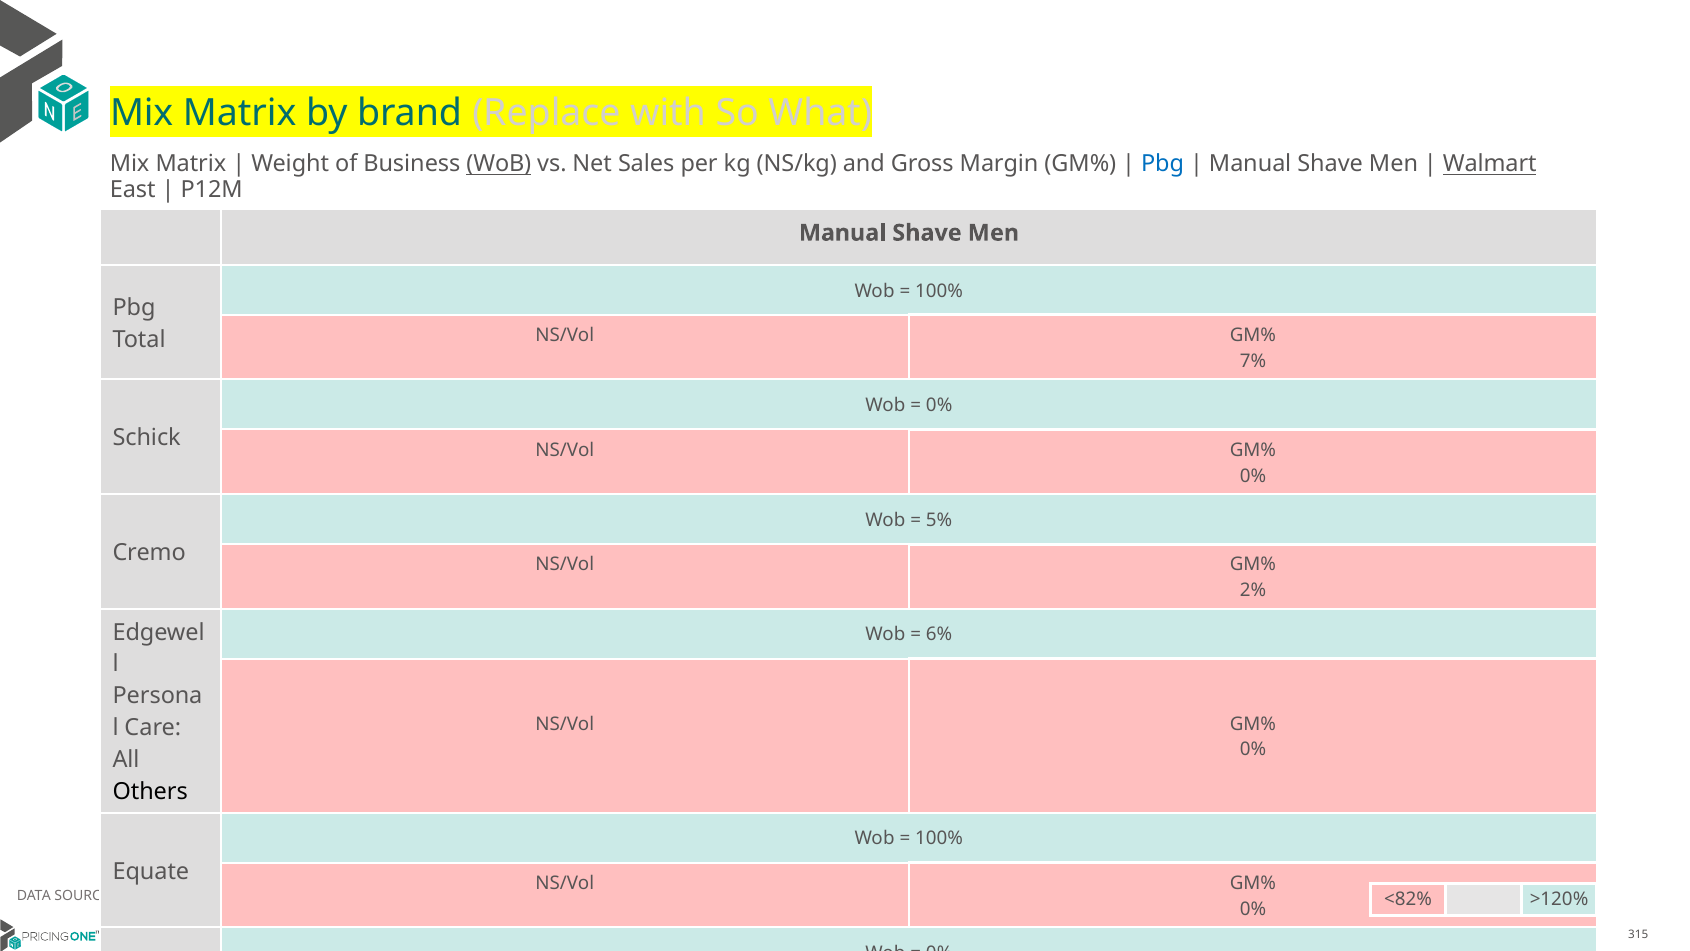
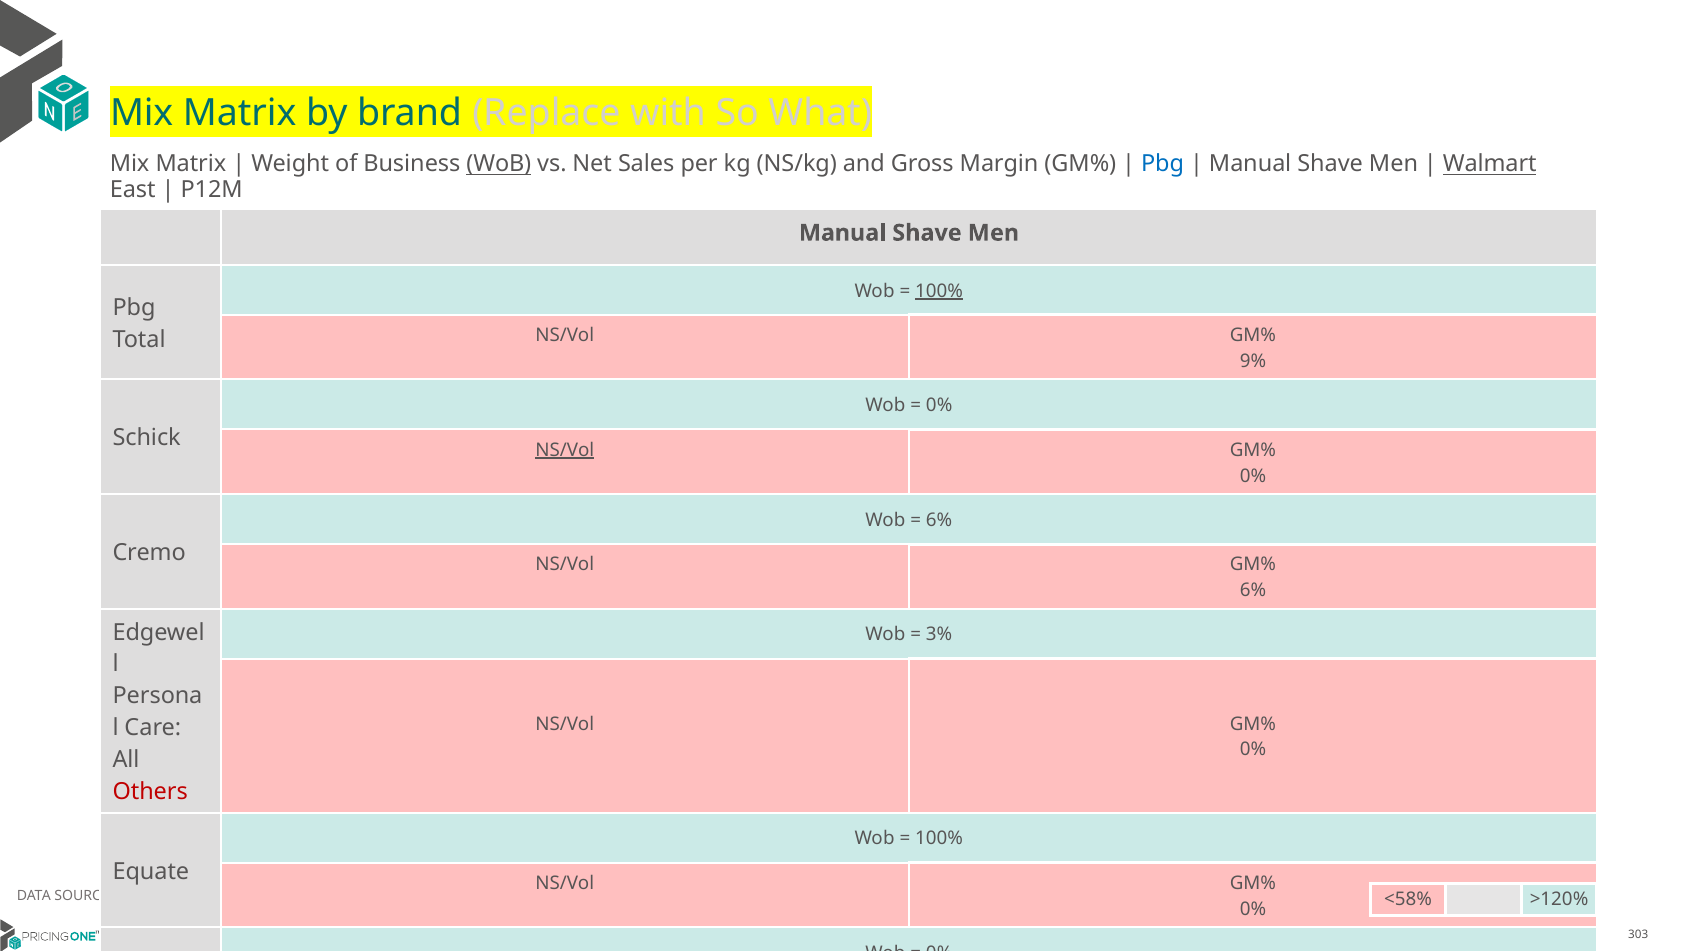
100% underline: none -> present (939, 291)
7%: 7% -> 9% (1253, 361)
NS/Vol underline: none -> present (565, 450)
5%: 5% -> 6% (939, 520)
2%: 2% -> 6% (1253, 590)
6%: 6% -> 3% (939, 635)
Others colour: black -> red (150, 791)
<82%: <82% -> <58% (1408, 899)
315: 315 -> 303 (1638, 935)
